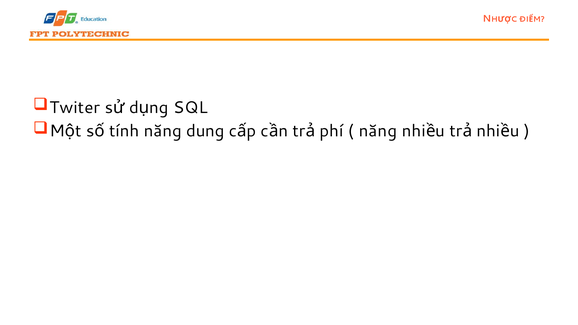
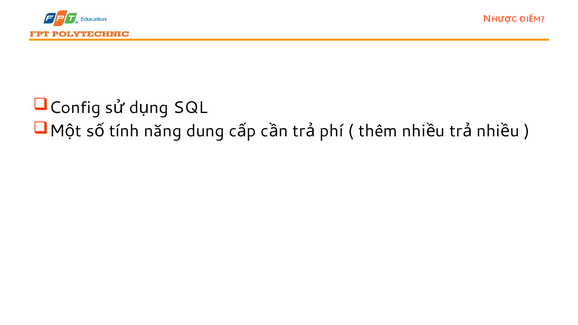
Twiter: Twiter -> Config (75, 108)
năng: năng -> thêm (378, 131)
